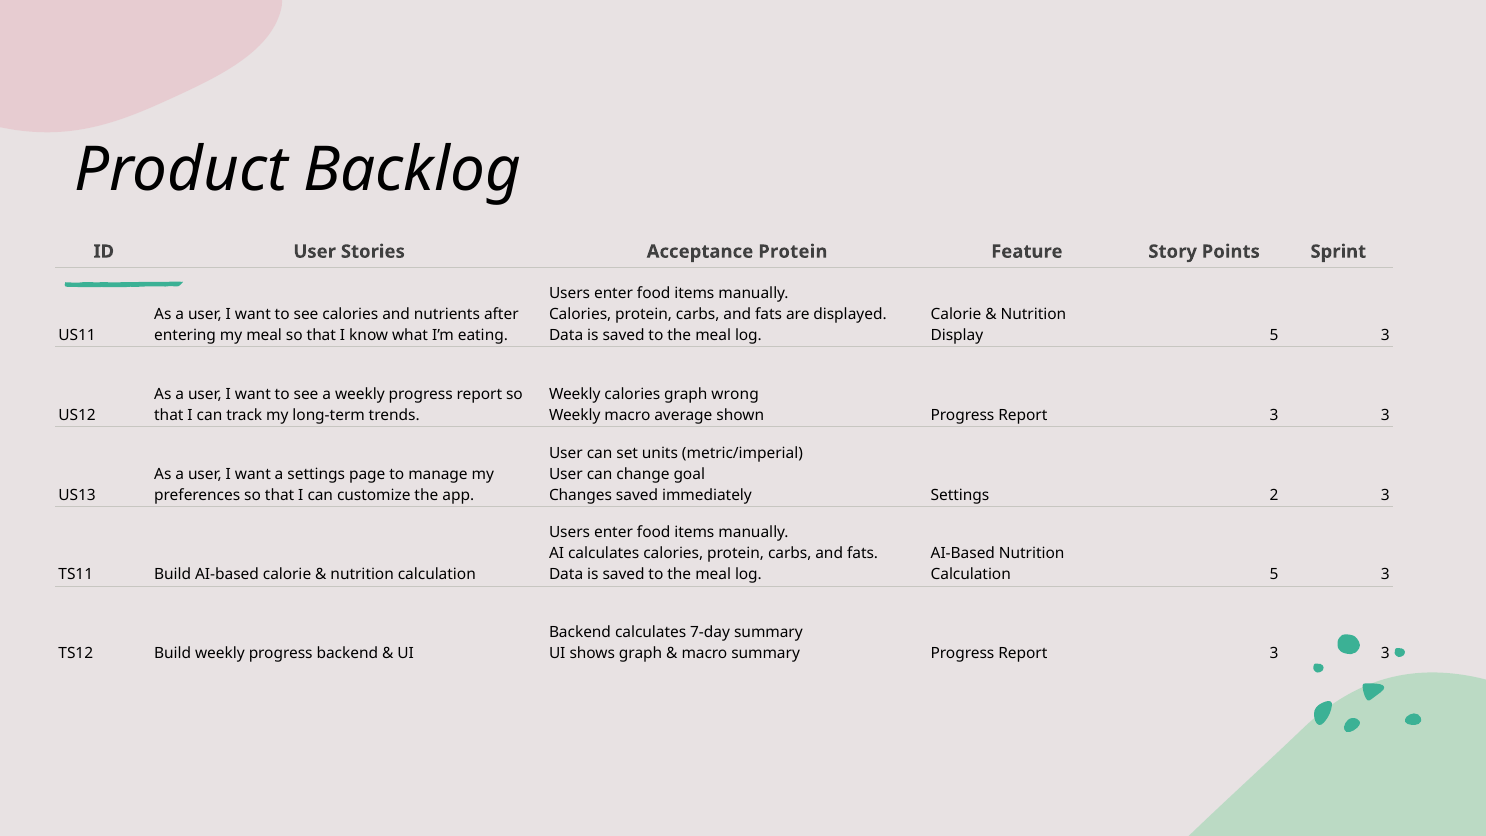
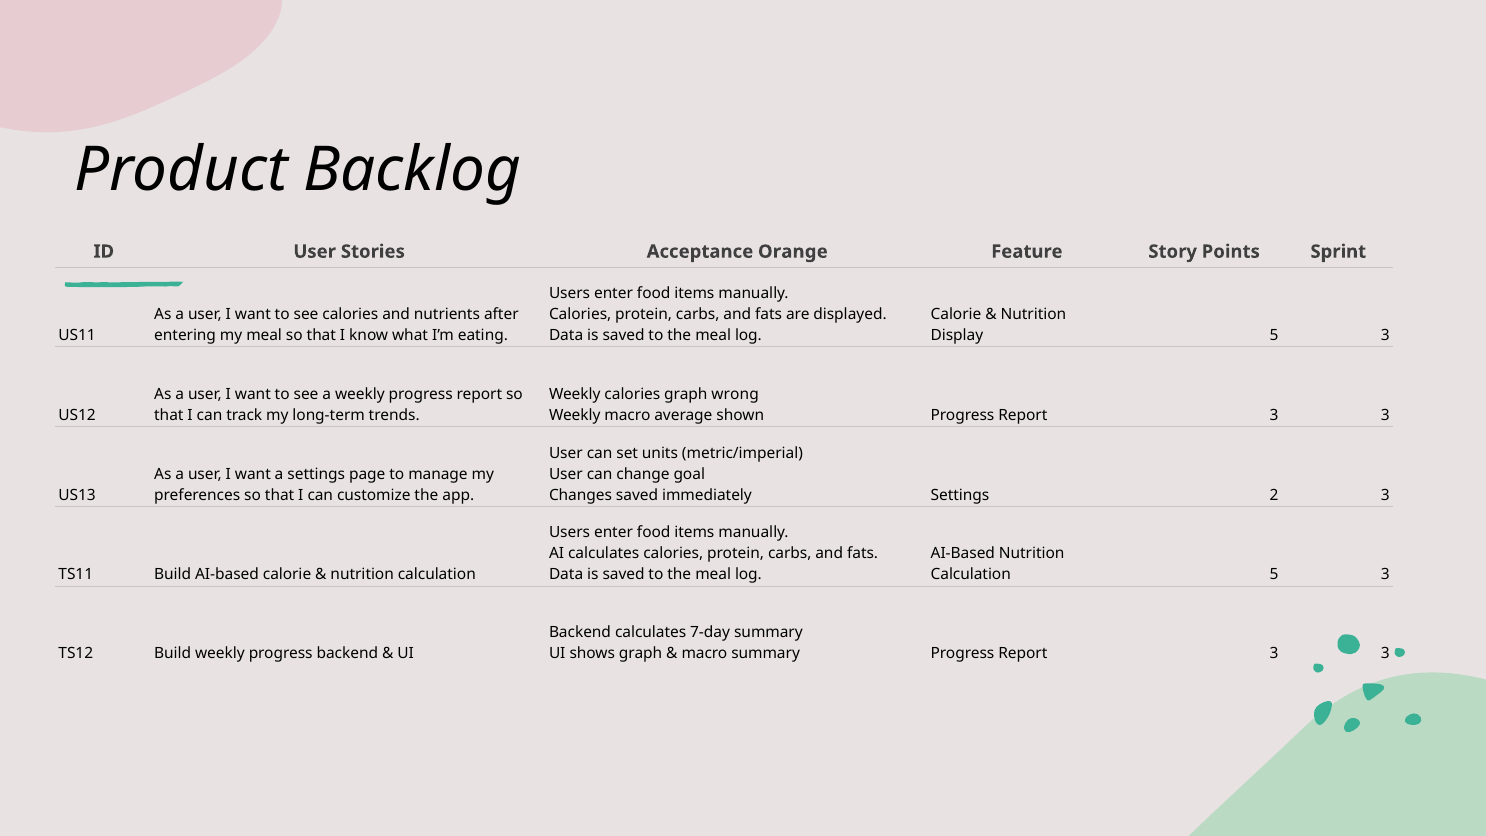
Acceptance Protein: Protein -> Orange (793, 252)
